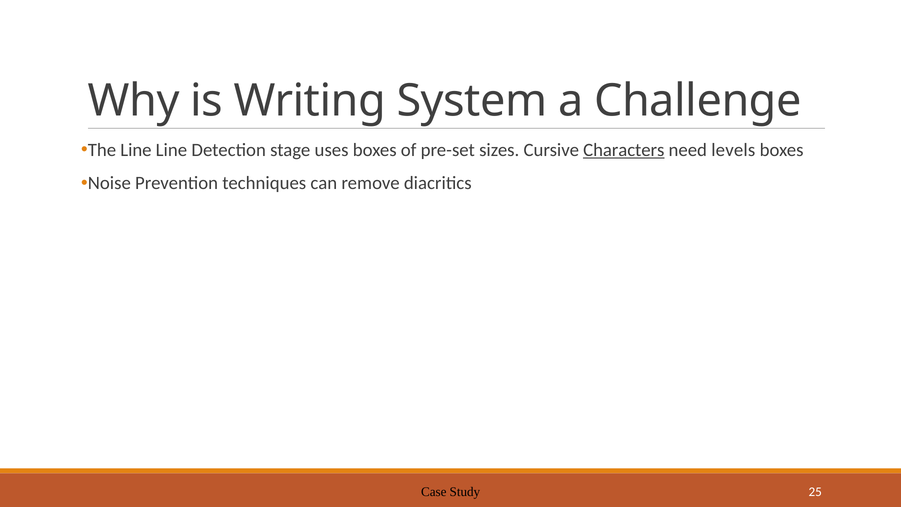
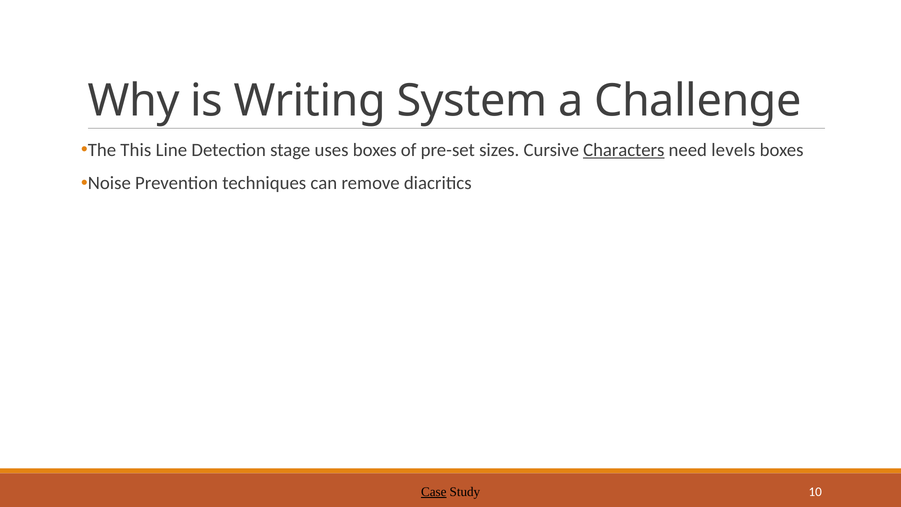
The Line: Line -> This (136, 150)
Case underline: none -> present (434, 492)
25: 25 -> 10 (815, 492)
